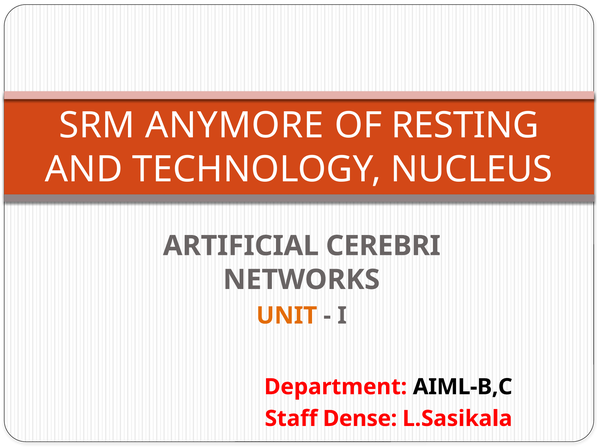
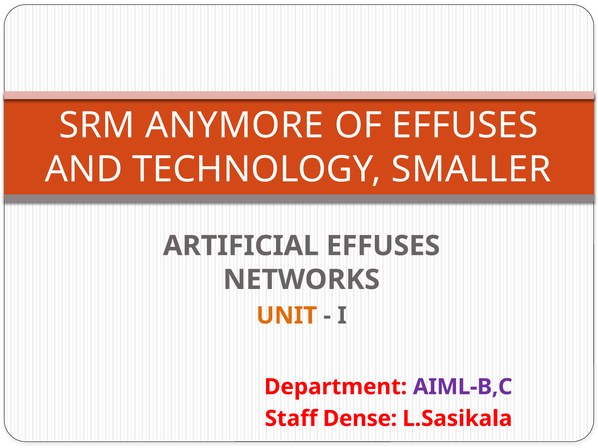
OF RESTING: RESTING -> EFFUSES (465, 126)
NUCLEUS: NUCLEUS -> SMALLER (471, 169)
ARTIFICIAL CEREBRI: CEREBRI -> EFFUSES (383, 246)
AIML-B,C colour: black -> purple (463, 387)
